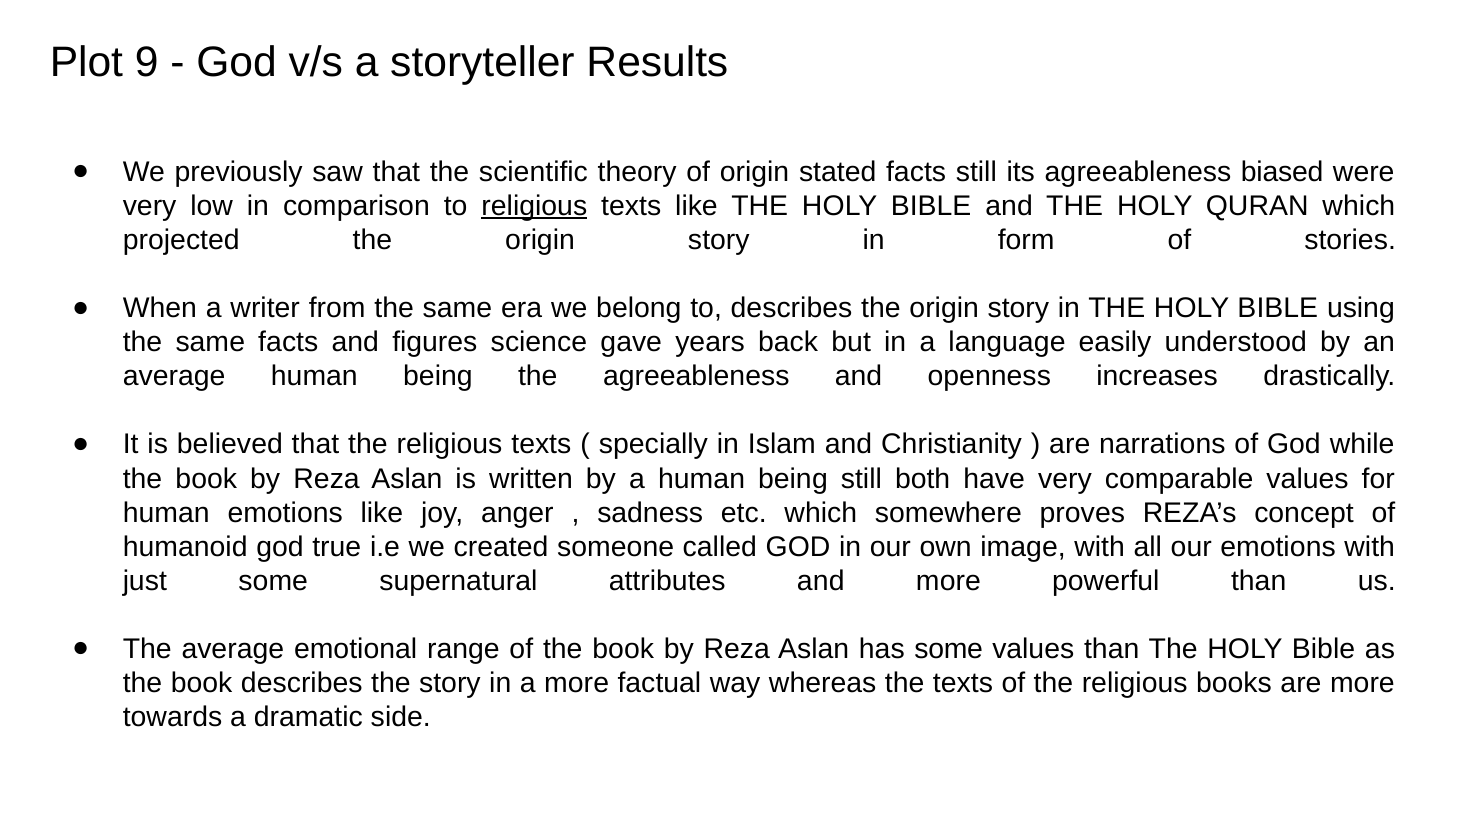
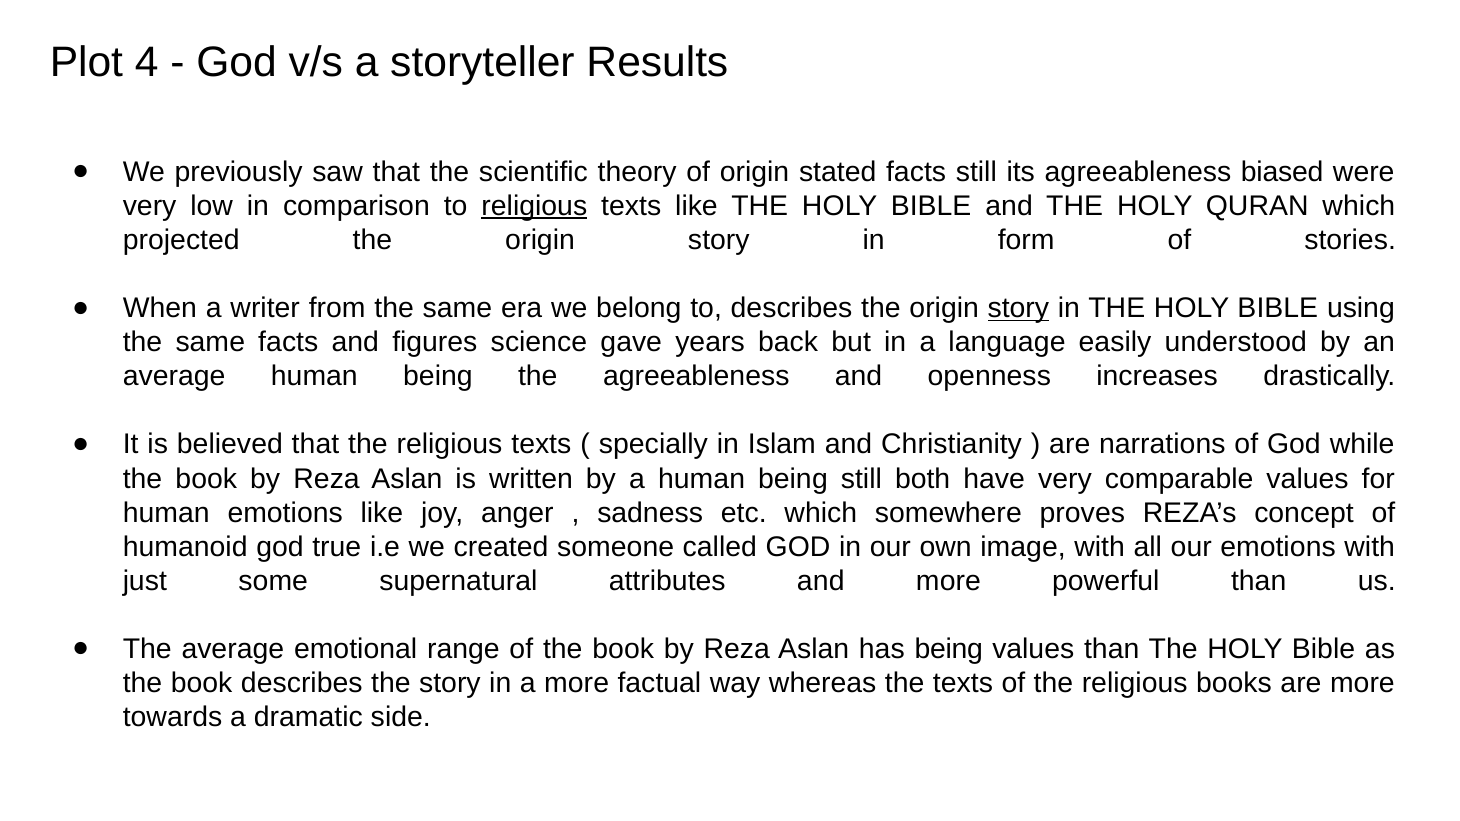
9: 9 -> 4 (147, 62)
story underline: none -> present (1018, 308)
has some: some -> being (949, 649)
